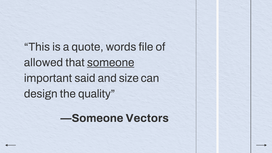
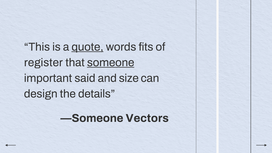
quote underline: none -> present (87, 47)
file: file -> fits (146, 47)
allowed: allowed -> register (43, 62)
quality: quality -> details (97, 94)
